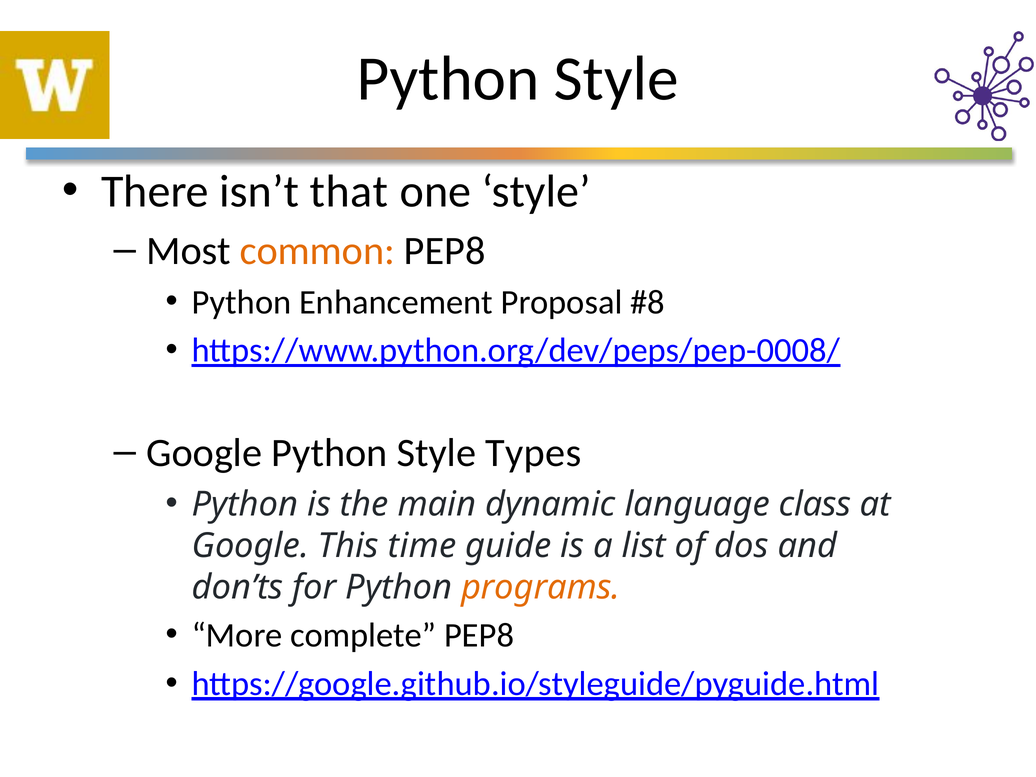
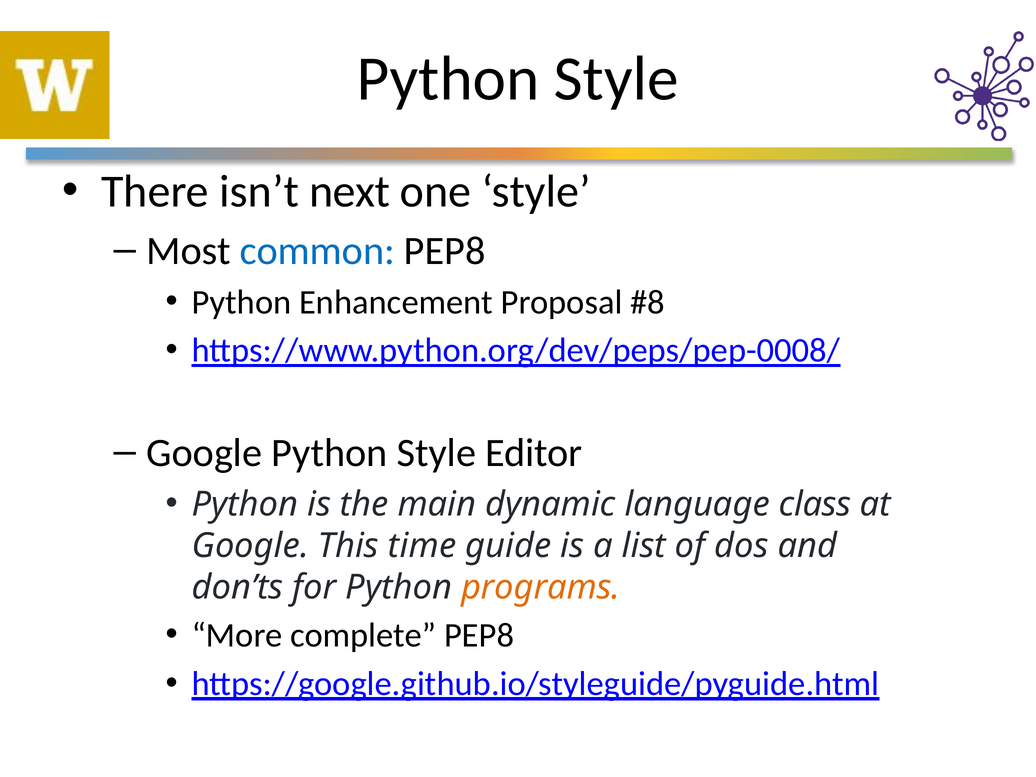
that: that -> next (350, 191)
common colour: orange -> blue (317, 251)
Types: Types -> Editor (534, 453)
